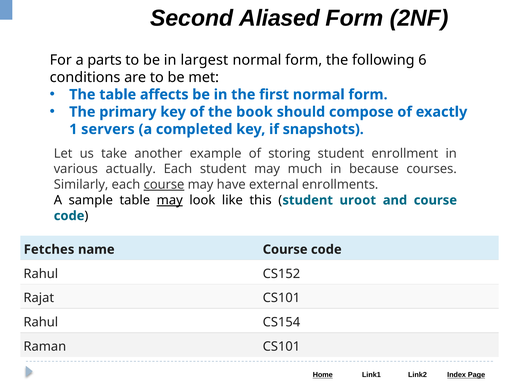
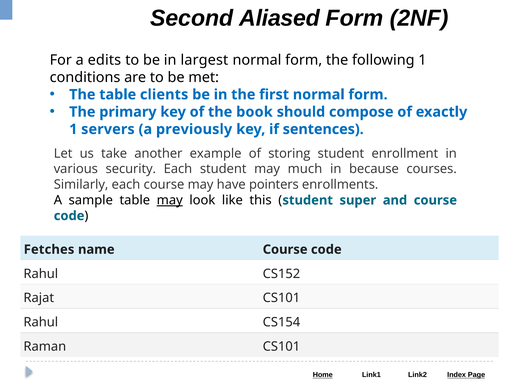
parts: parts -> edits (104, 60)
following 6: 6 -> 1 (422, 60)
affects: affects -> clients (164, 94)
completed: completed -> previously (194, 129)
snapshots: snapshots -> sentences (323, 129)
actually: actually -> security (131, 169)
course underline: present -> none (164, 184)
external: external -> pointers (274, 184)
uroot: uroot -> super (358, 200)
